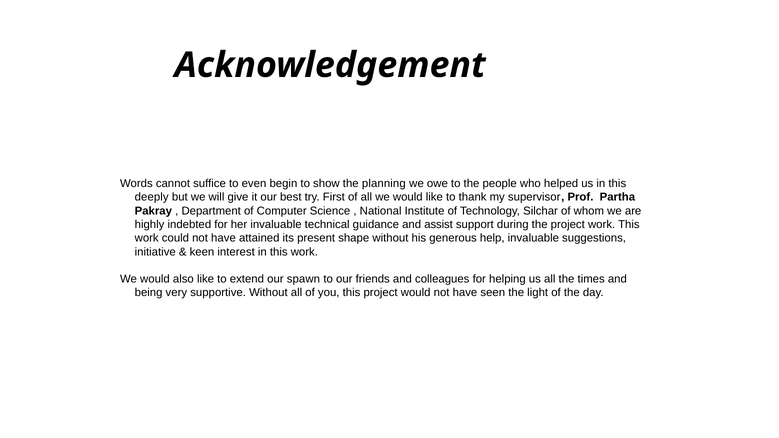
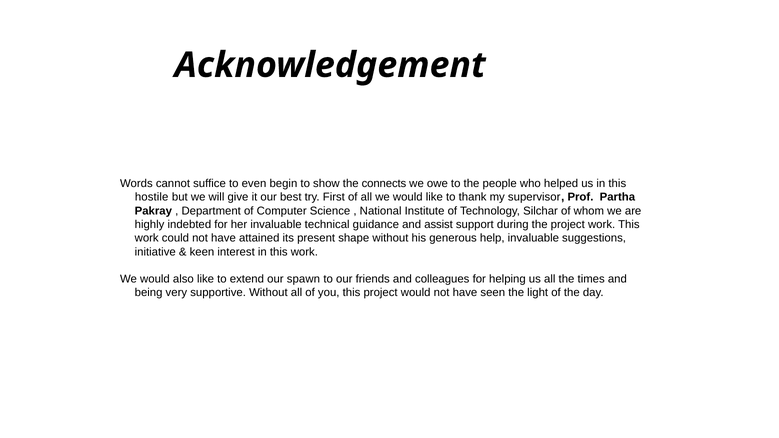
planning: planning -> connects (384, 184)
deeply: deeply -> hostile (152, 197)
